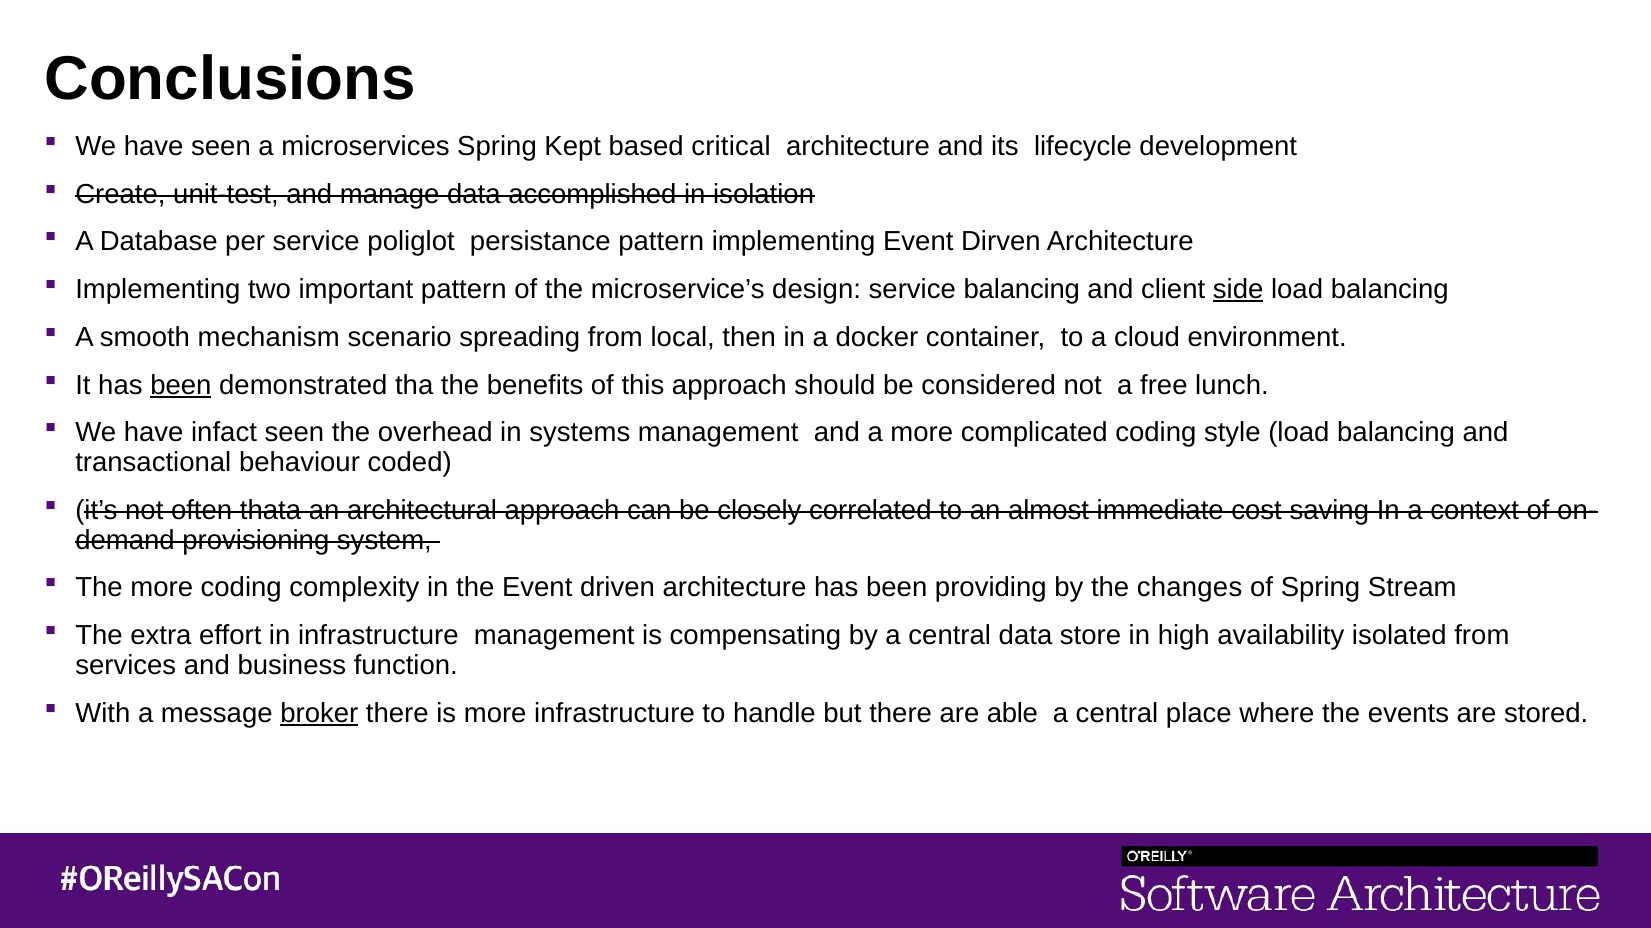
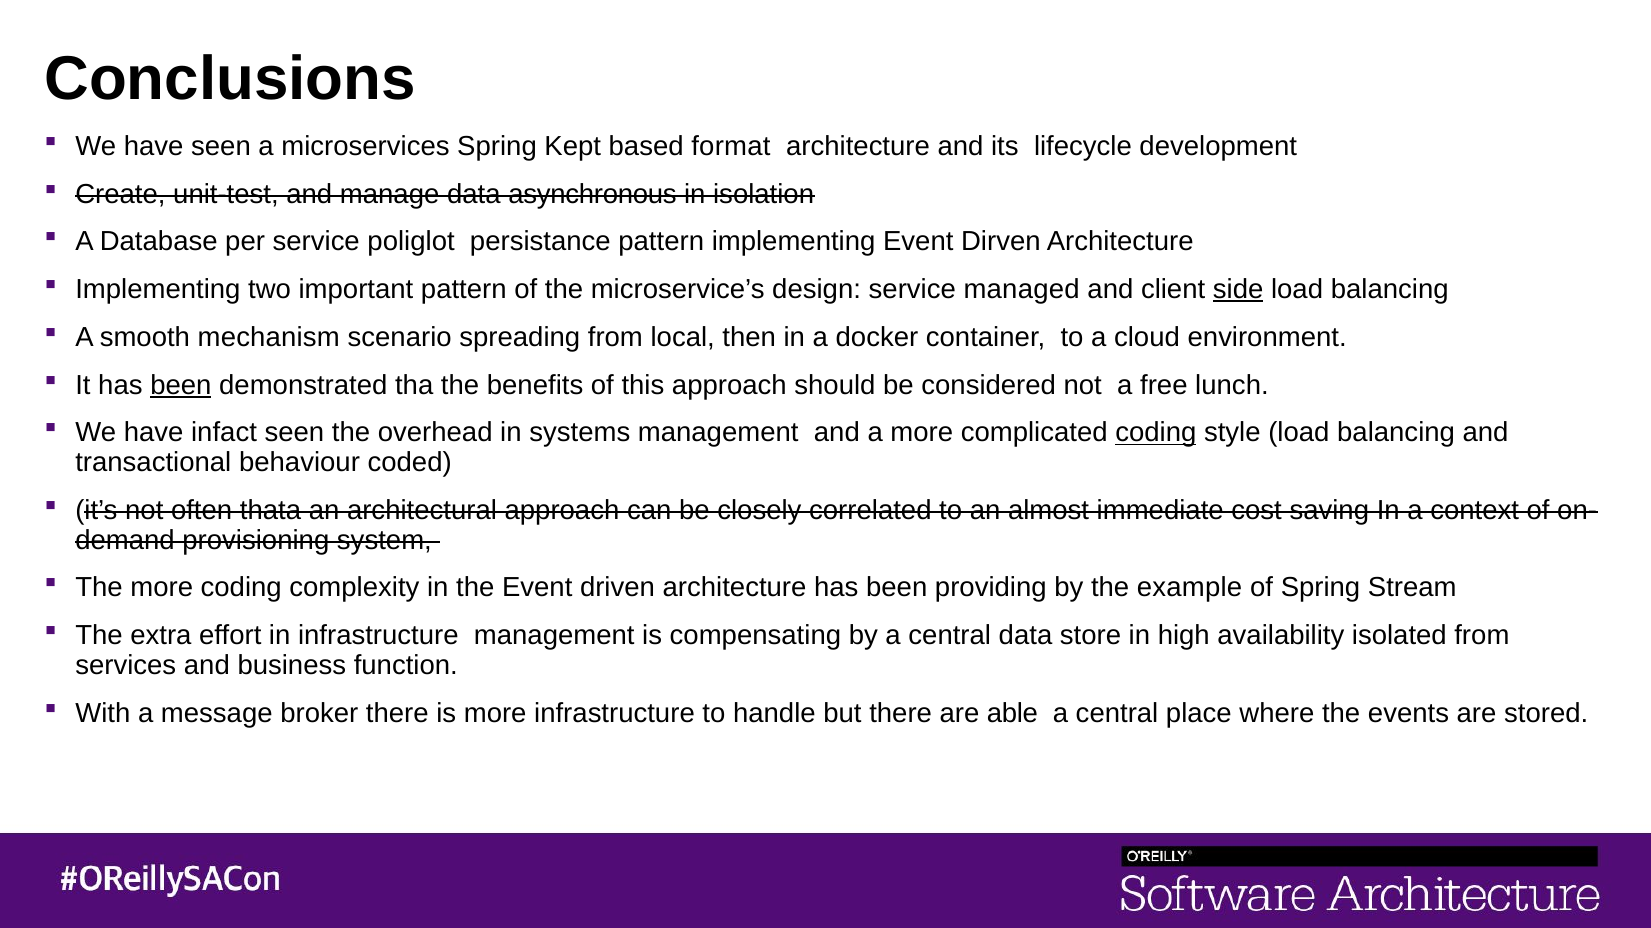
critical: critical -> format (731, 146)
accomplished: accomplished -> asynchronous (592, 194)
service balancing: balancing -> managed (1022, 290)
coding underline: none -> present (1156, 433)
changes: changes -> example (1190, 588)
broker underline: present -> none (319, 713)
